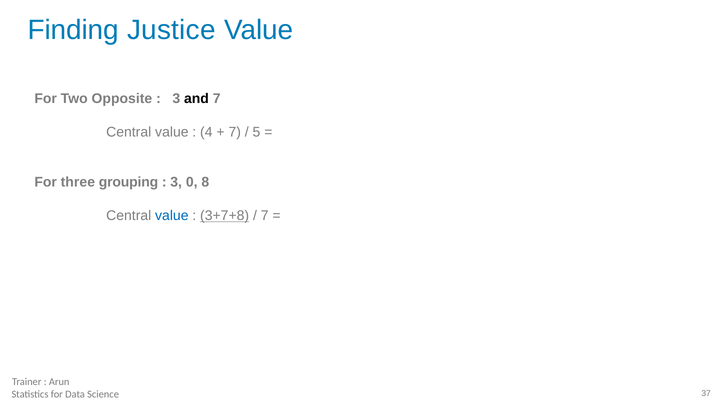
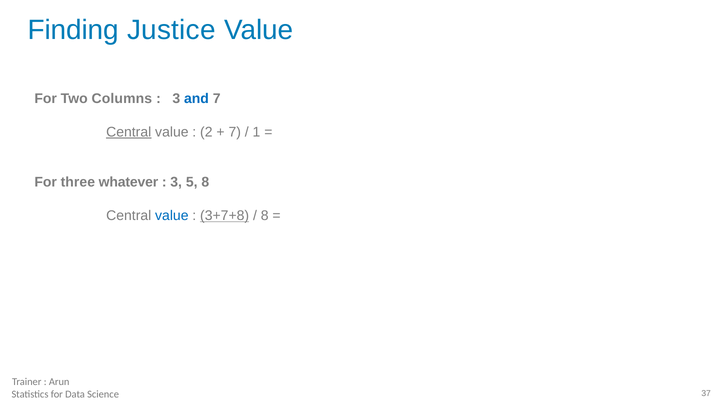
Opposite: Opposite -> Columns (122, 98)
and colour: black -> blue (196, 98)
Central underline: none -> present (129, 132)
4: 4 -> 2 (206, 132)
5: 5 -> 1 (256, 132)
grouping: grouping -> whatever (128, 182)
0: 0 -> 5 (192, 182)
7: 7 -> 8 (265, 216)
